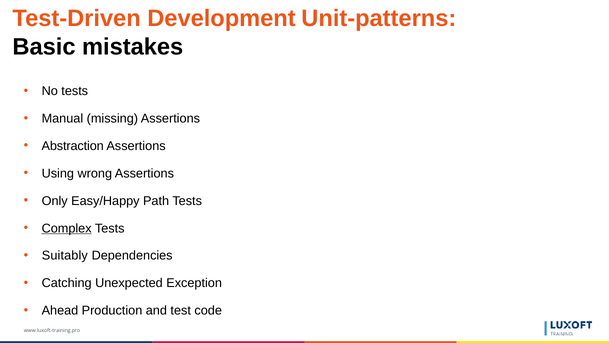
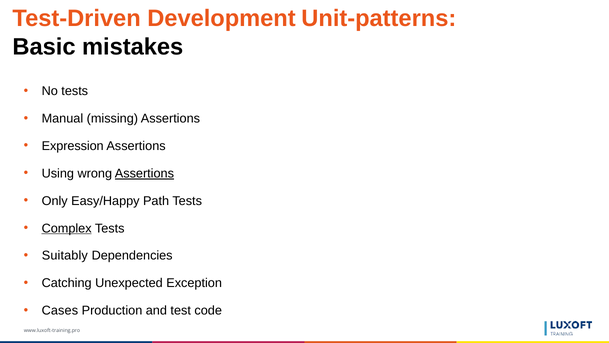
Abstraction: Abstraction -> Expression (73, 146)
Assertions underline: none -> present (144, 173)
Ahead: Ahead -> Cases (60, 310)
